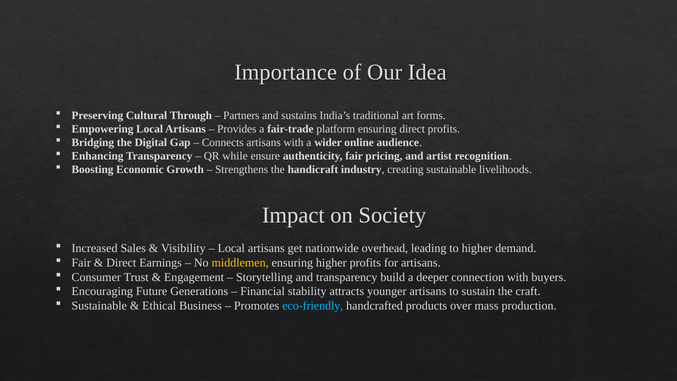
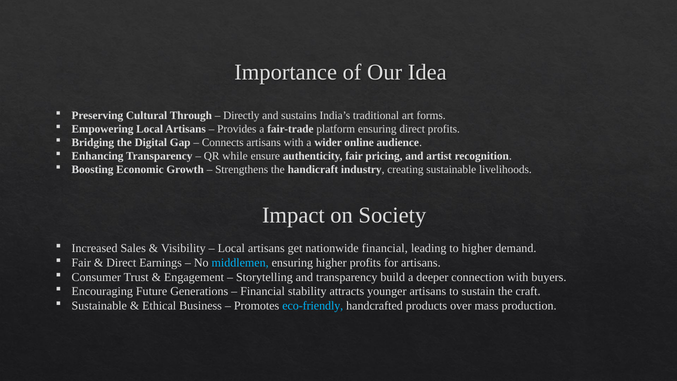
Partners: Partners -> Directly (241, 115)
nationwide overhead: overhead -> financial (385, 248)
middlemen colour: yellow -> light blue (240, 263)
